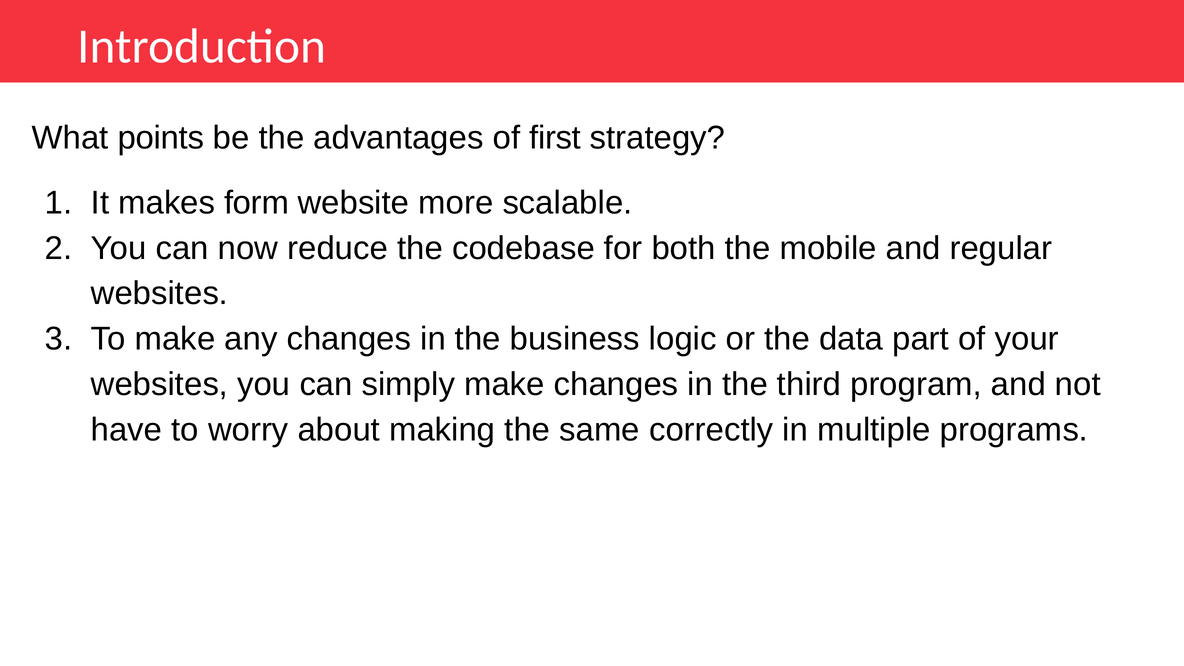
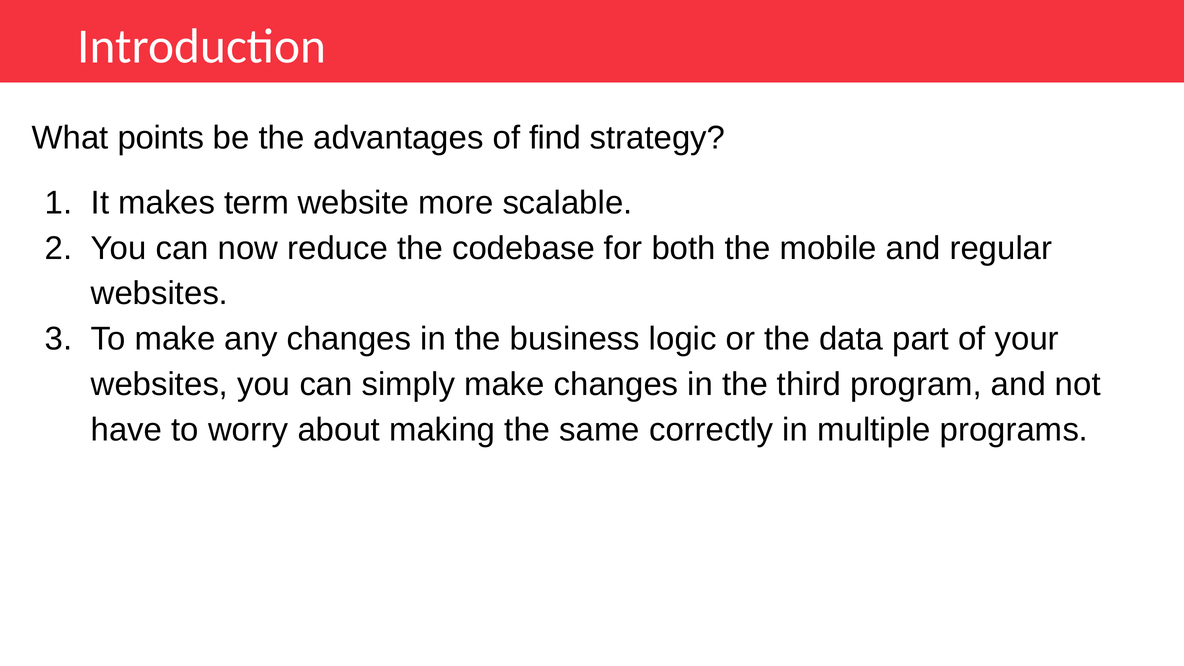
first: first -> find (555, 138)
form: form -> term (257, 203)
